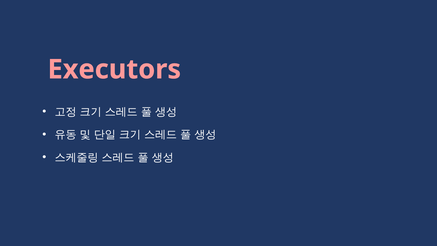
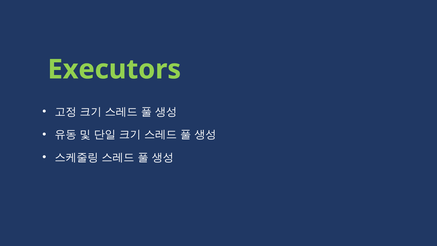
Executors colour: pink -> light green (114, 69)
